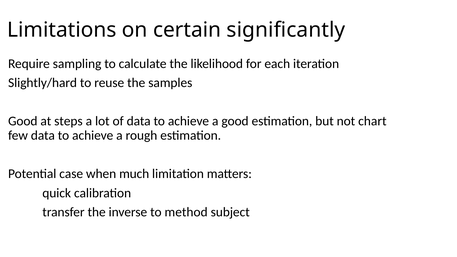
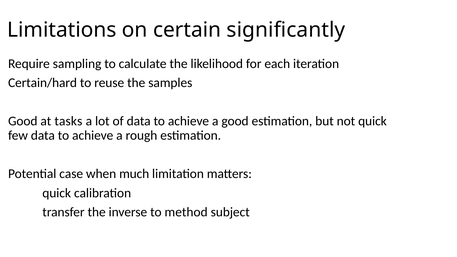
Slightly/hard: Slightly/hard -> Certain/hard (43, 83)
steps: steps -> tasks (68, 121)
not chart: chart -> quick (372, 121)
